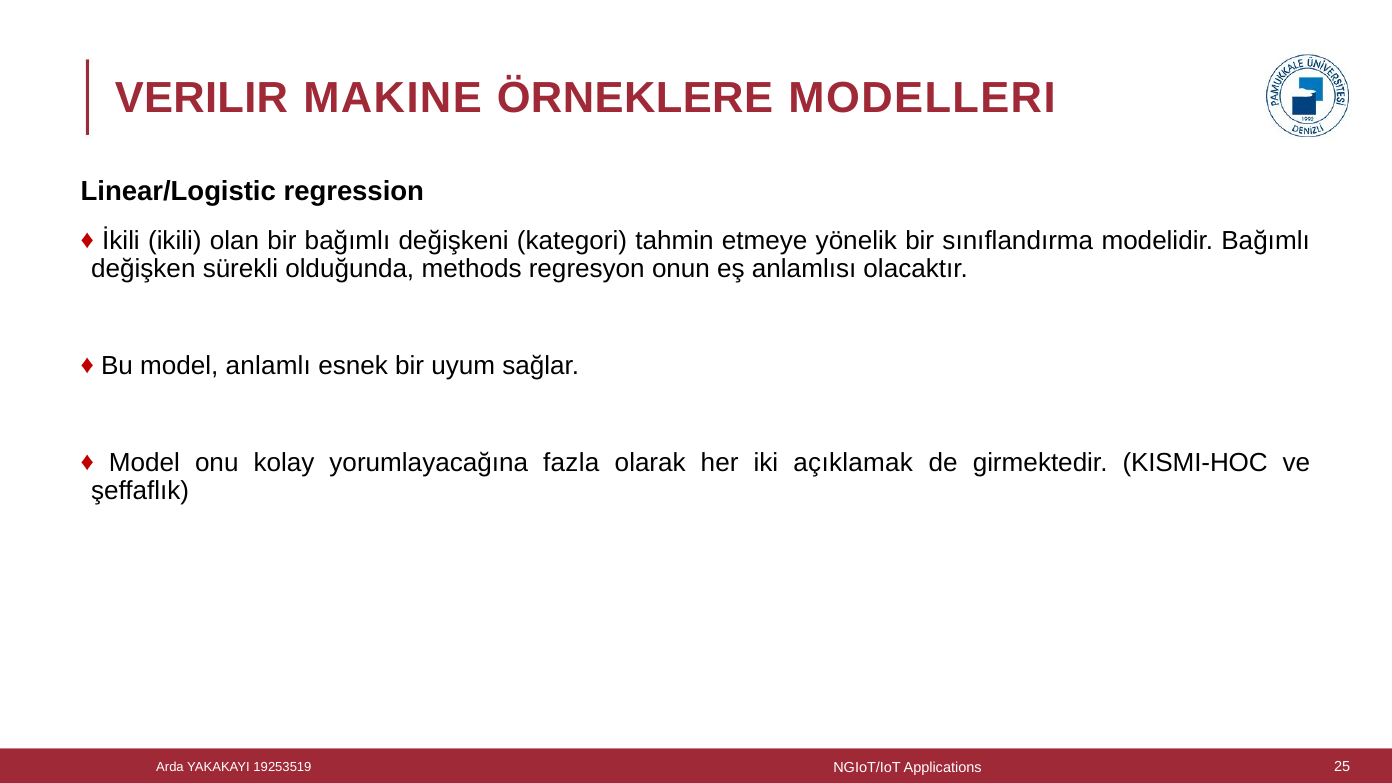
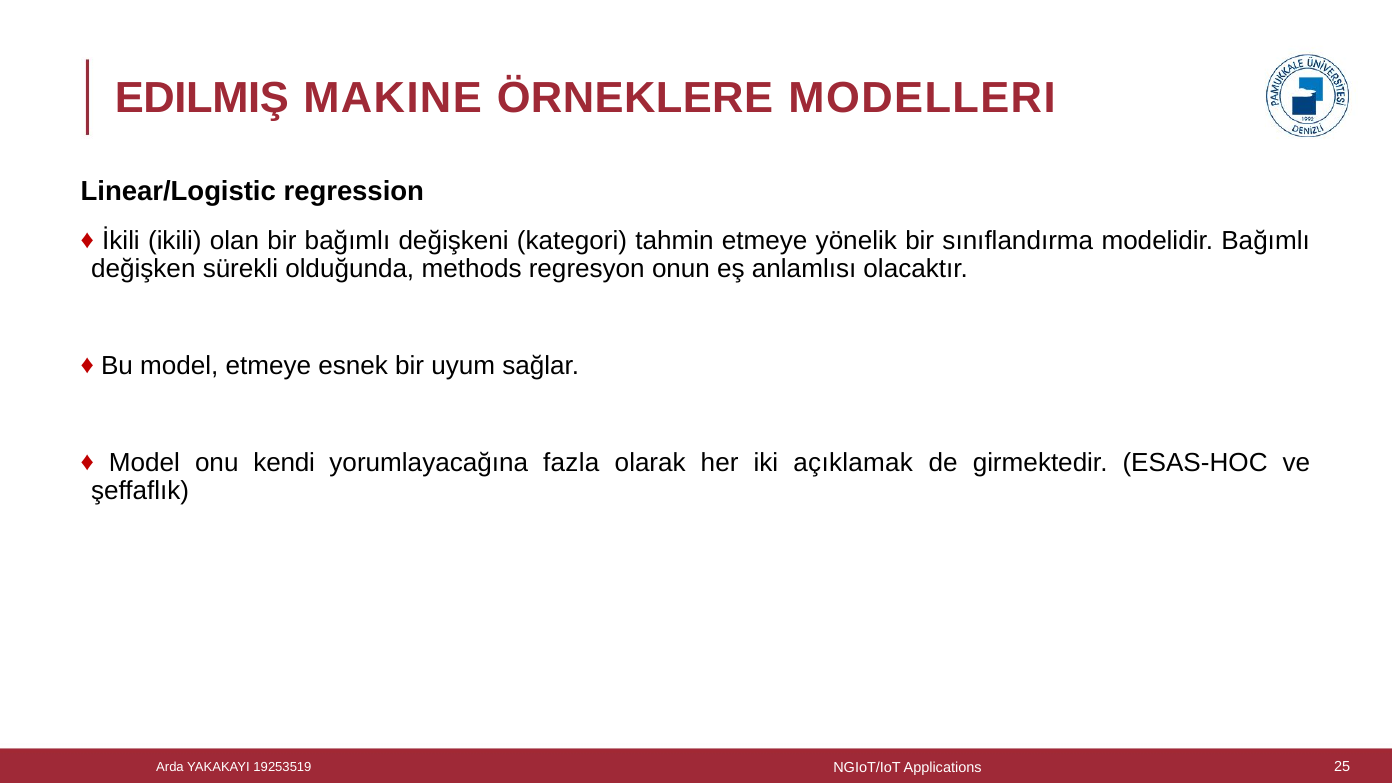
VERILIR: VERILIR -> EDILMIŞ (202, 99)
model anlamlı: anlamlı -> etmeye (268, 366)
kolay: kolay -> kendi (284, 463)
KISMI-HOC: KISMI-HOC -> ESAS-HOC (1195, 463)
